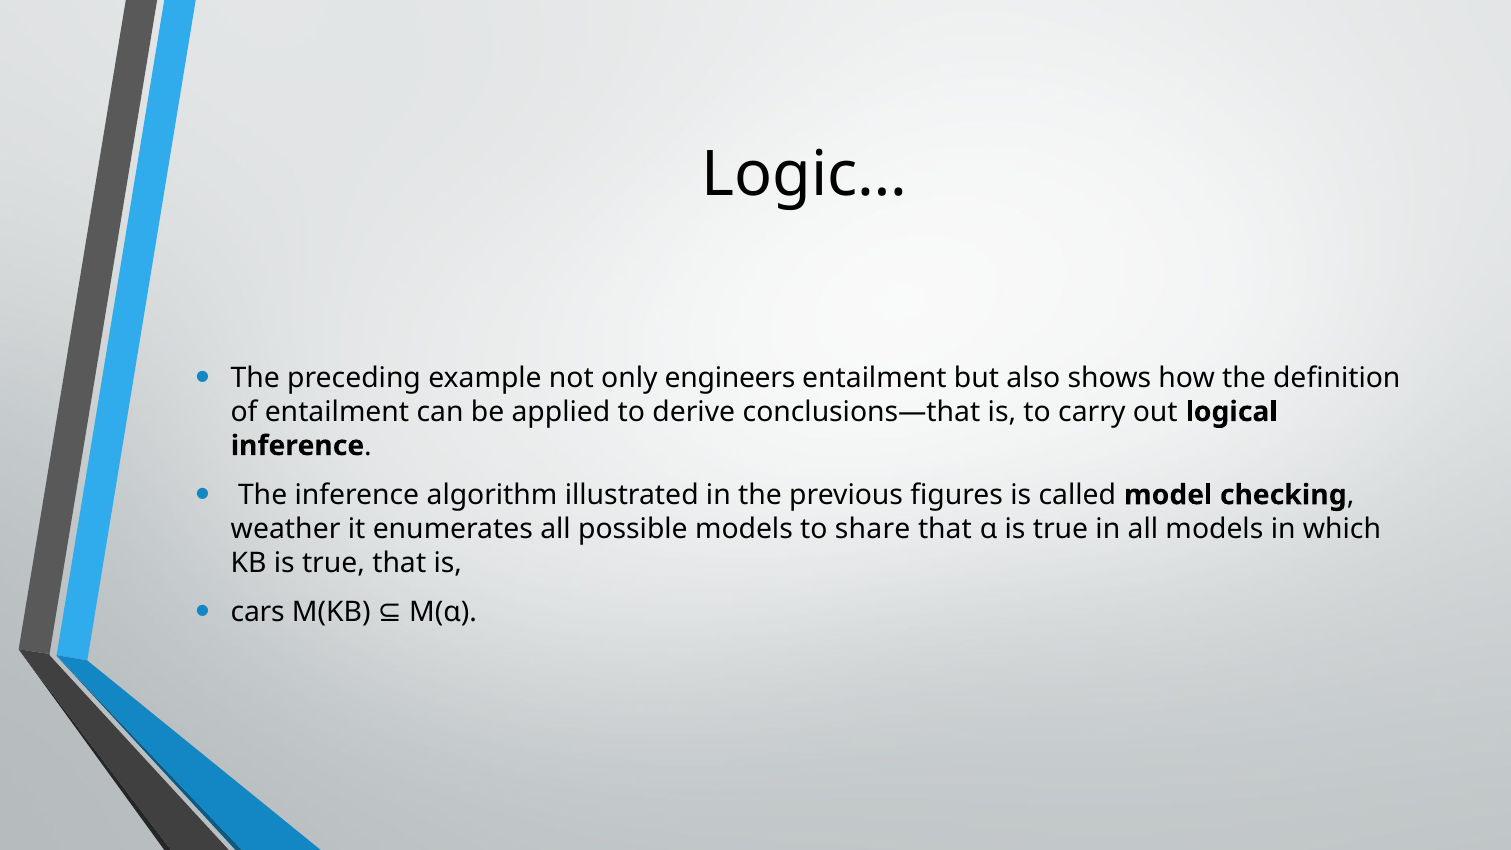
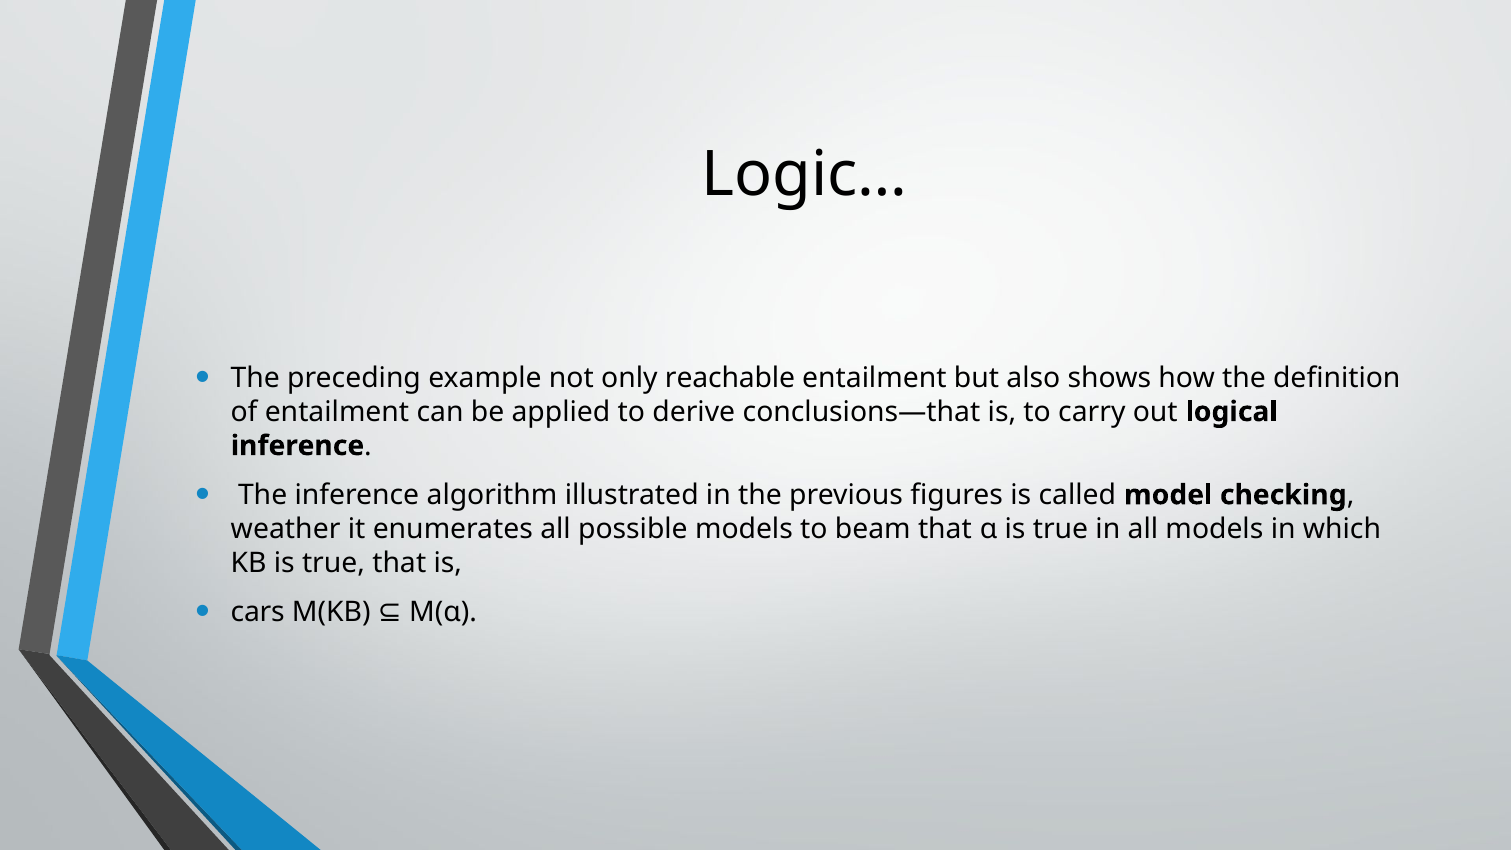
engineers: engineers -> reachable (730, 378)
share: share -> beam (873, 529)
